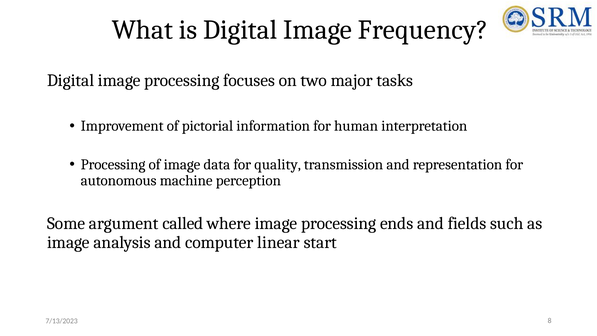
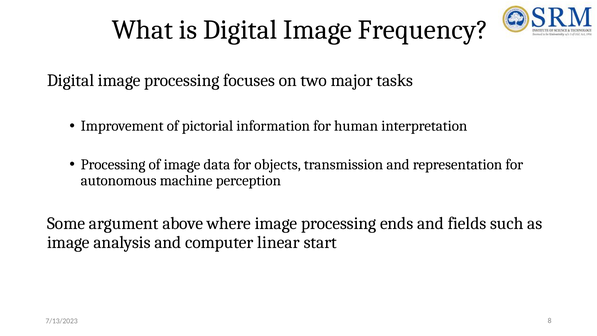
quality: quality -> objects (278, 164)
called: called -> above (183, 223)
